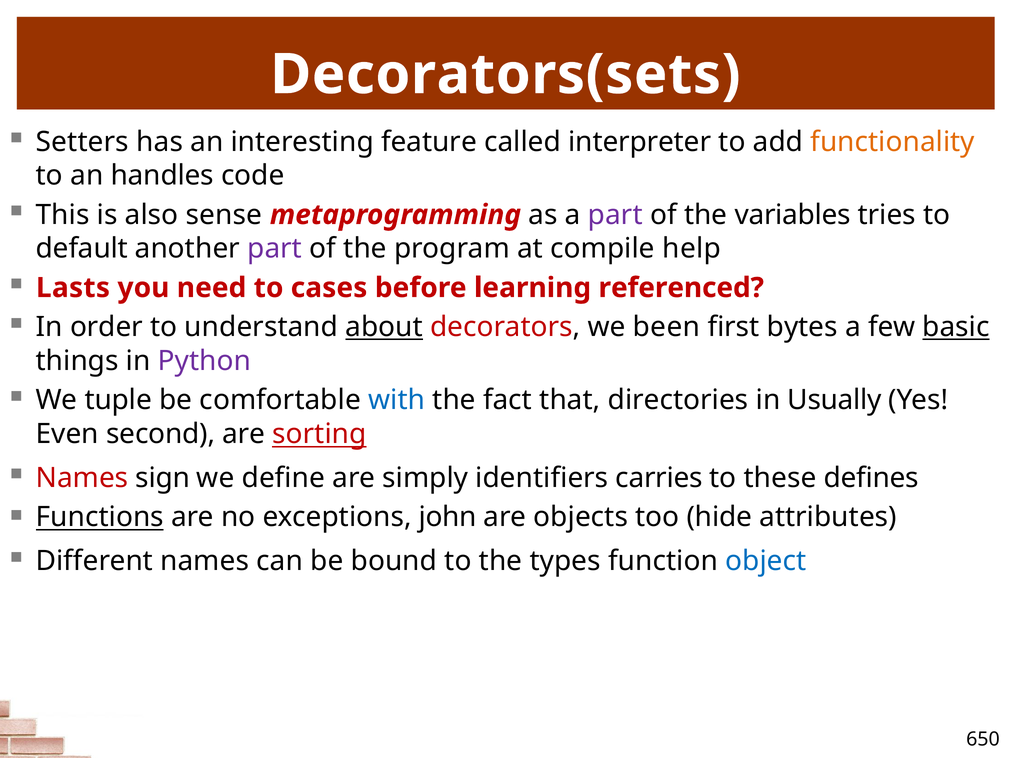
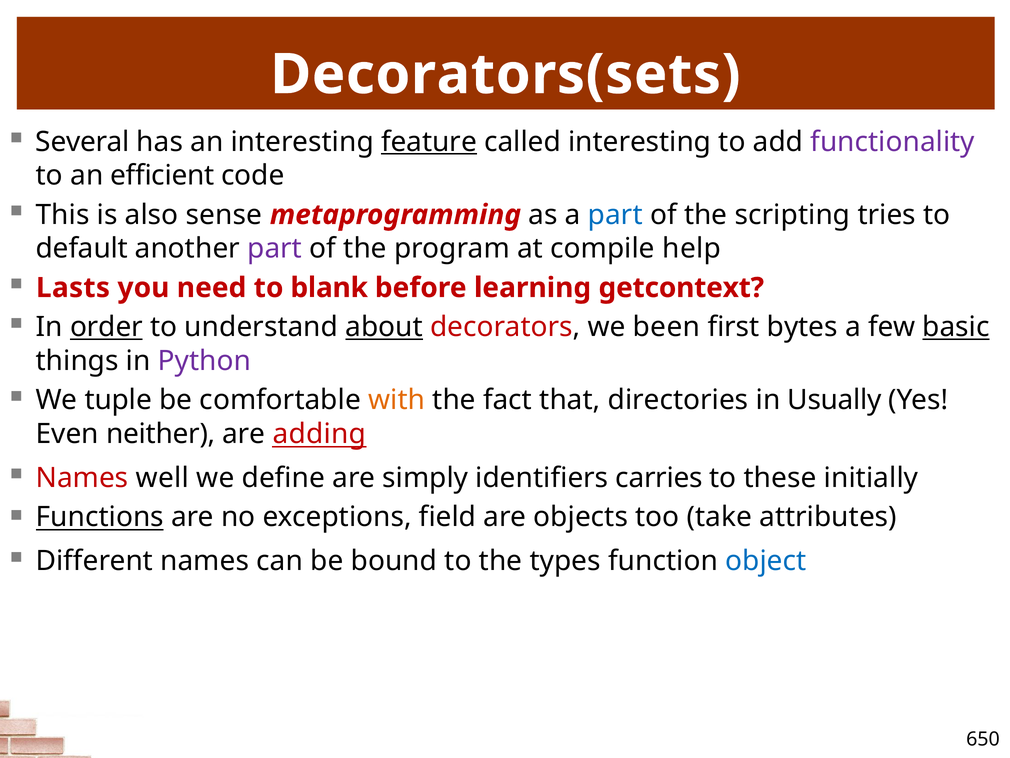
Setters: Setters -> Several (83, 142)
feature underline: none -> present (429, 142)
called interpreter: interpreter -> interesting (640, 142)
functionality colour: orange -> purple (893, 142)
handles: handles -> efficient (162, 175)
part colour: purple -> blue (615, 215)
variables: variables -> scripting (792, 215)
cases: cases -> blank (329, 288)
referenced: referenced -> getcontext (681, 288)
order underline: none -> present (106, 327)
with colour: blue -> orange (397, 400)
second: second -> neither (161, 434)
sorting: sorting -> adding (319, 434)
sign: sign -> well (162, 478)
defines: defines -> initially (871, 478)
john: john -> field (448, 517)
hide: hide -> take (719, 517)
